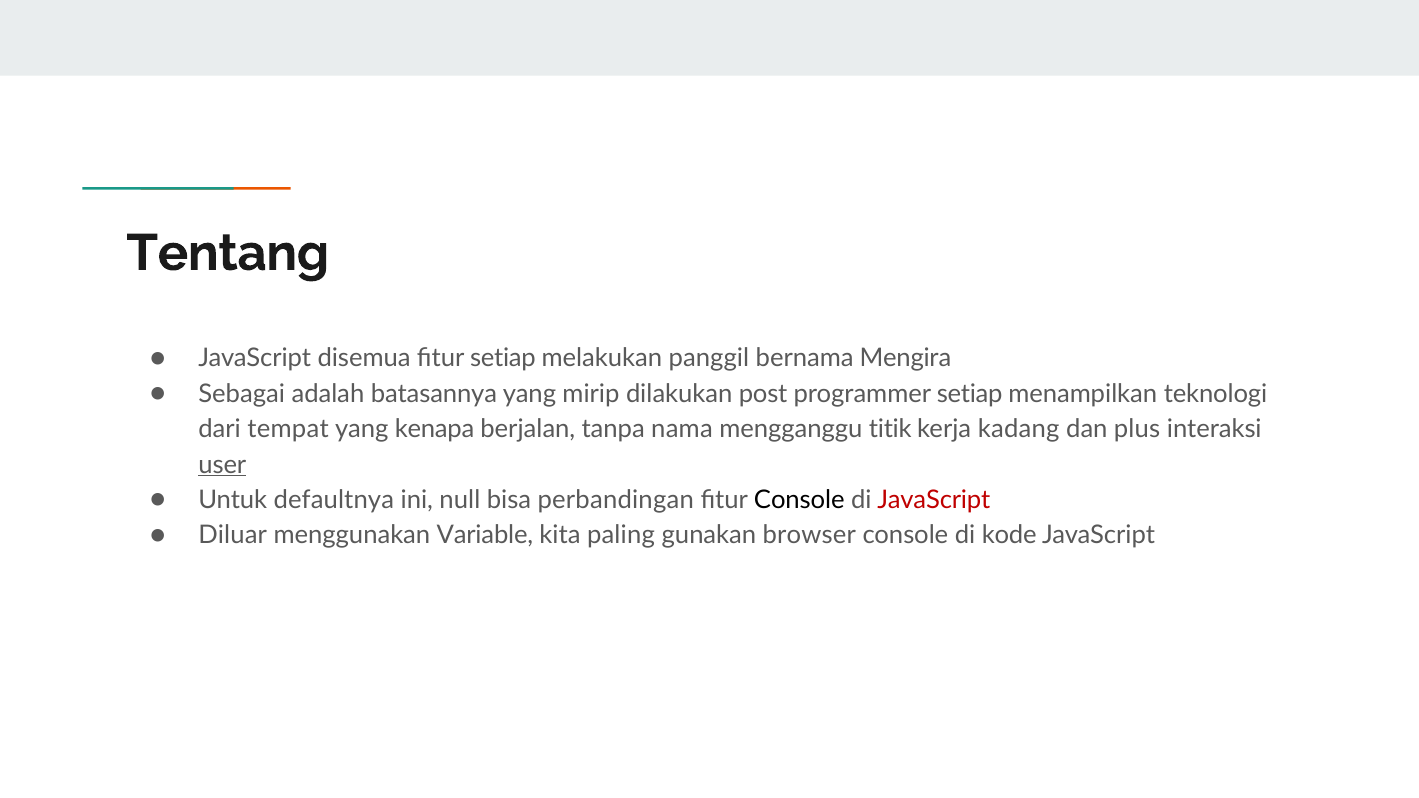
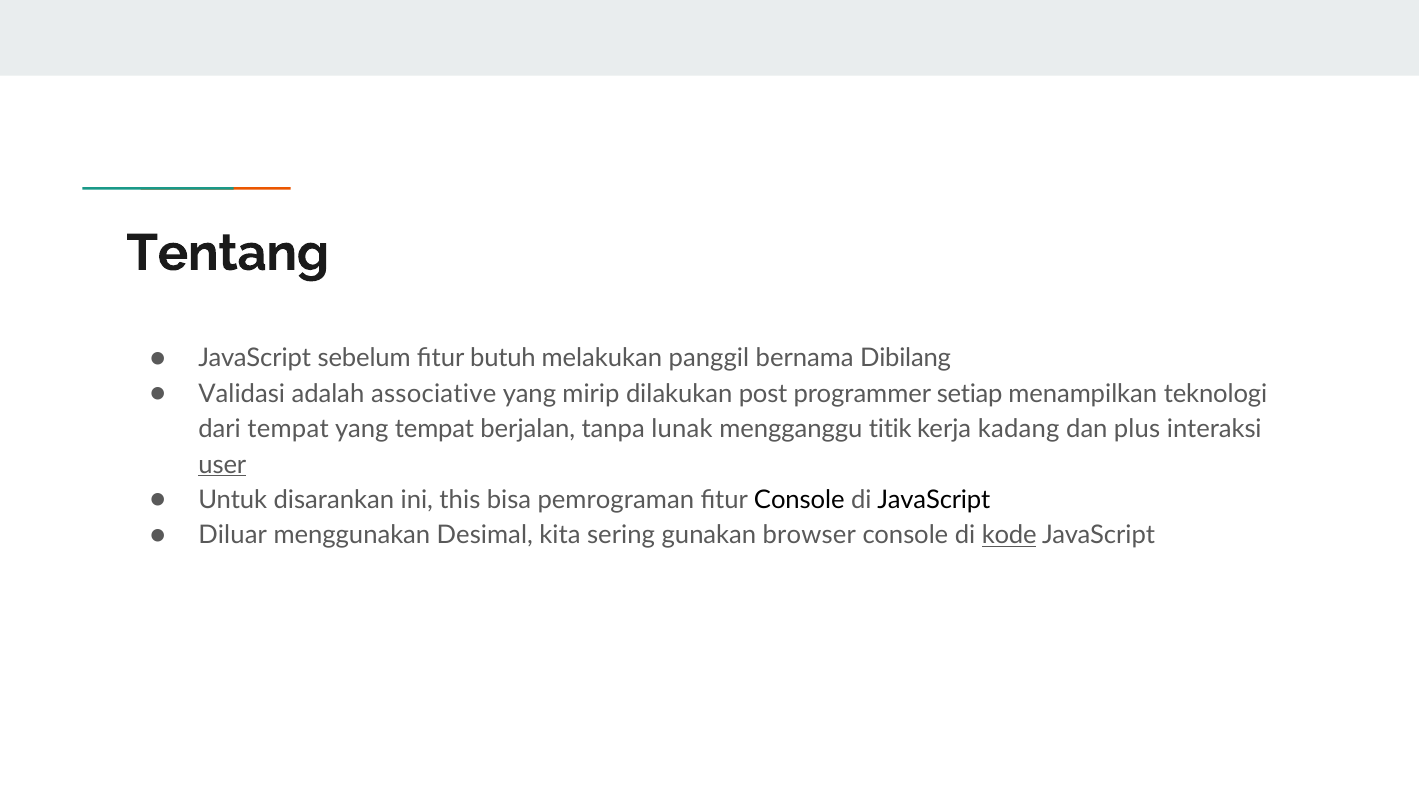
disemua: disemua -> sebelum (364, 359)
fitur setiap: setiap -> butuh (503, 359)
Mengira: Mengira -> Dibilang (905, 359)
Sebagai: Sebagai -> Validasi (242, 394)
batasannya: batasannya -> associative (434, 394)
yang kenapa: kenapa -> tempat (435, 429)
nama: nama -> lunak (682, 429)
defaultnya: defaultnya -> disarankan (334, 500)
null: null -> this (460, 500)
perbandingan: perbandingan -> pemrograman (616, 500)
JavaScript colour: red -> black (934, 500)
Variable: Variable -> Desimal (485, 535)
paling: paling -> sering (621, 535)
kode underline: none -> present (1009, 535)
